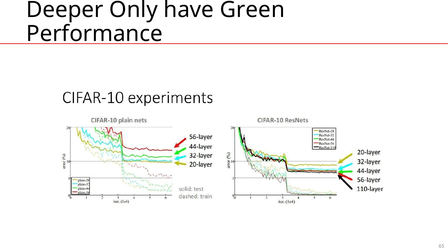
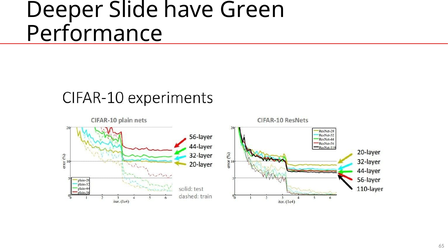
Only: Only -> Slide (134, 10)
